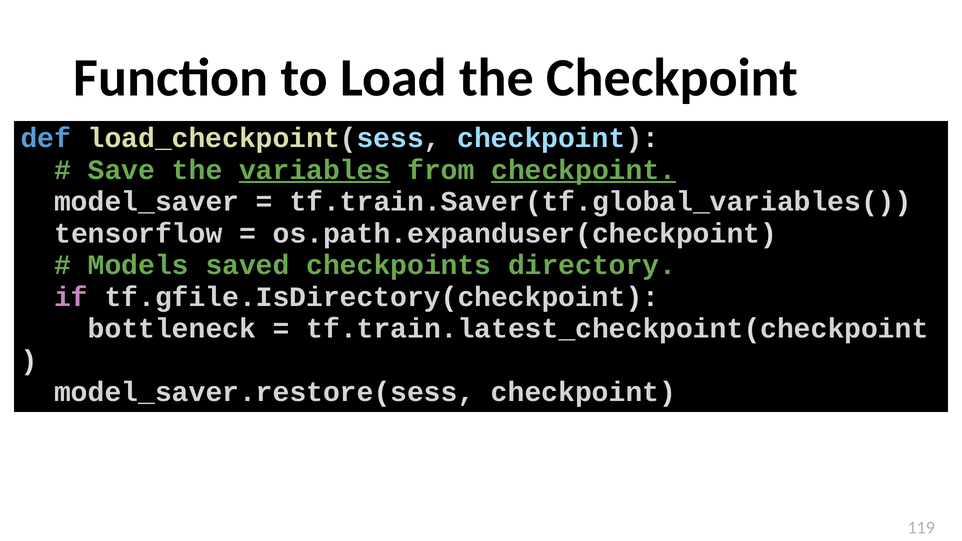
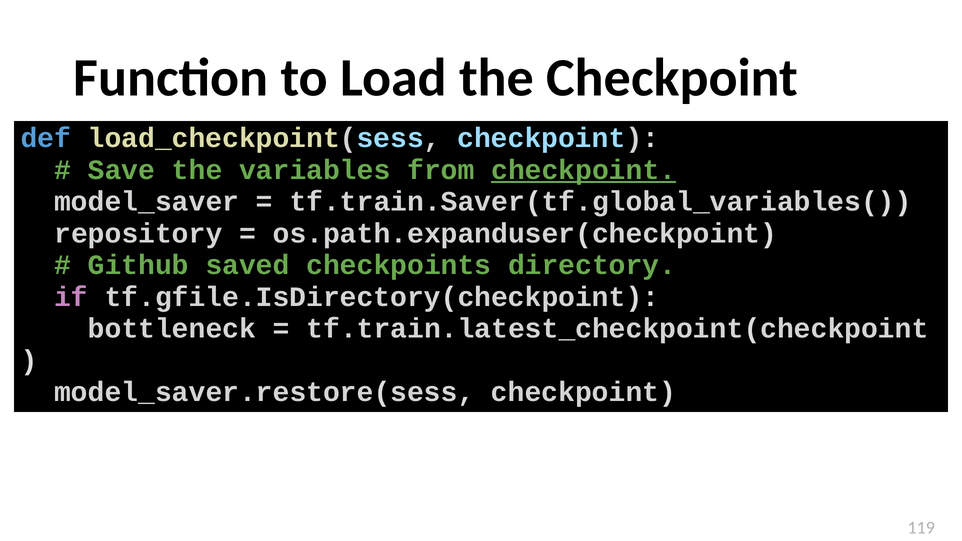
variables underline: present -> none (315, 170)
tensorflow: tensorflow -> repository (138, 233)
Models: Models -> Github (138, 265)
